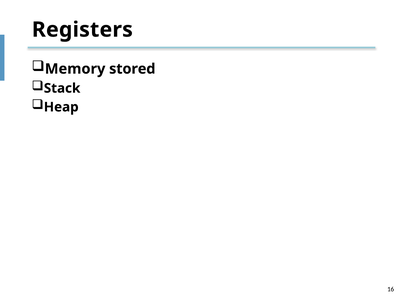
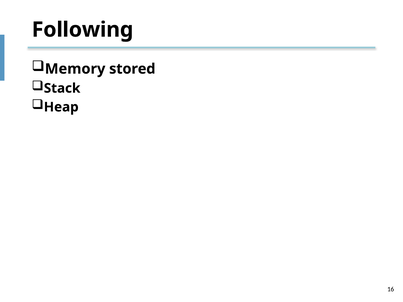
Registers: Registers -> Following (83, 30)
